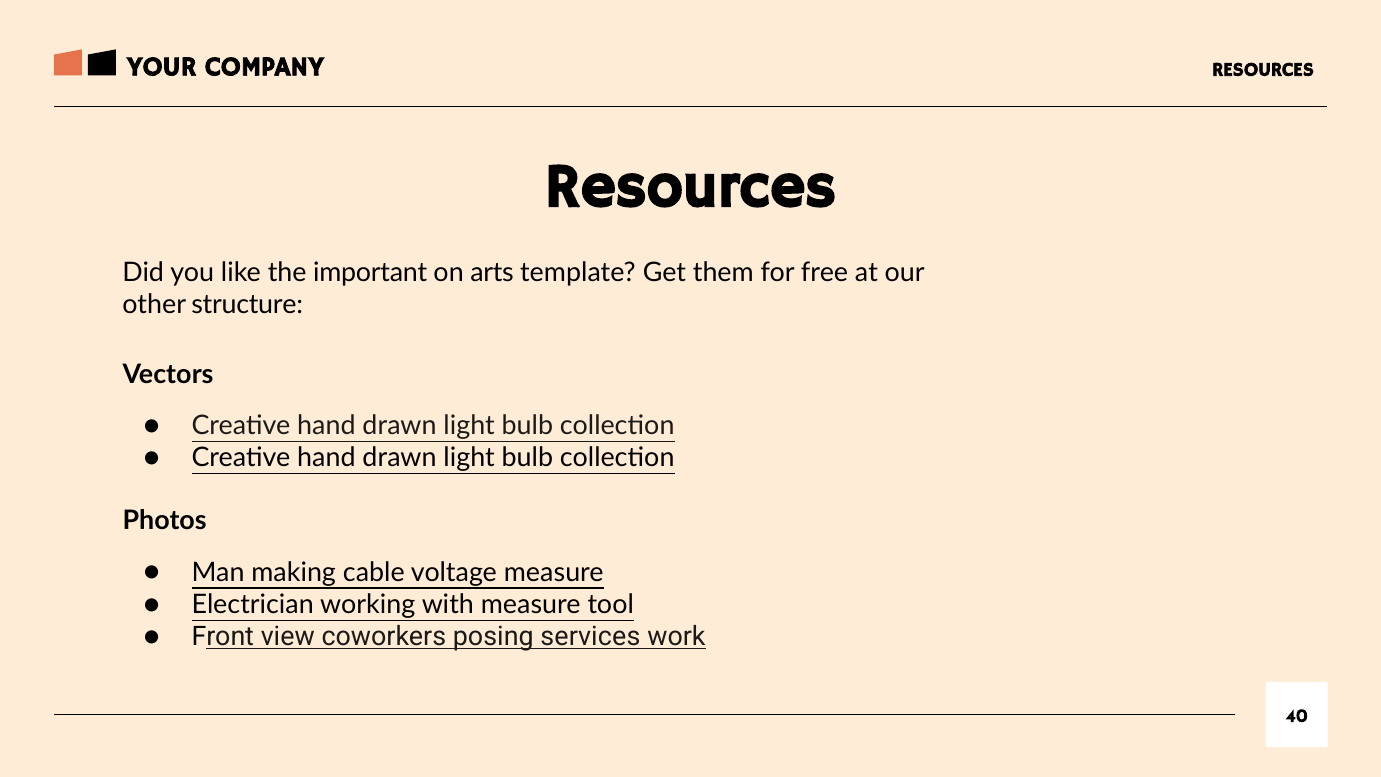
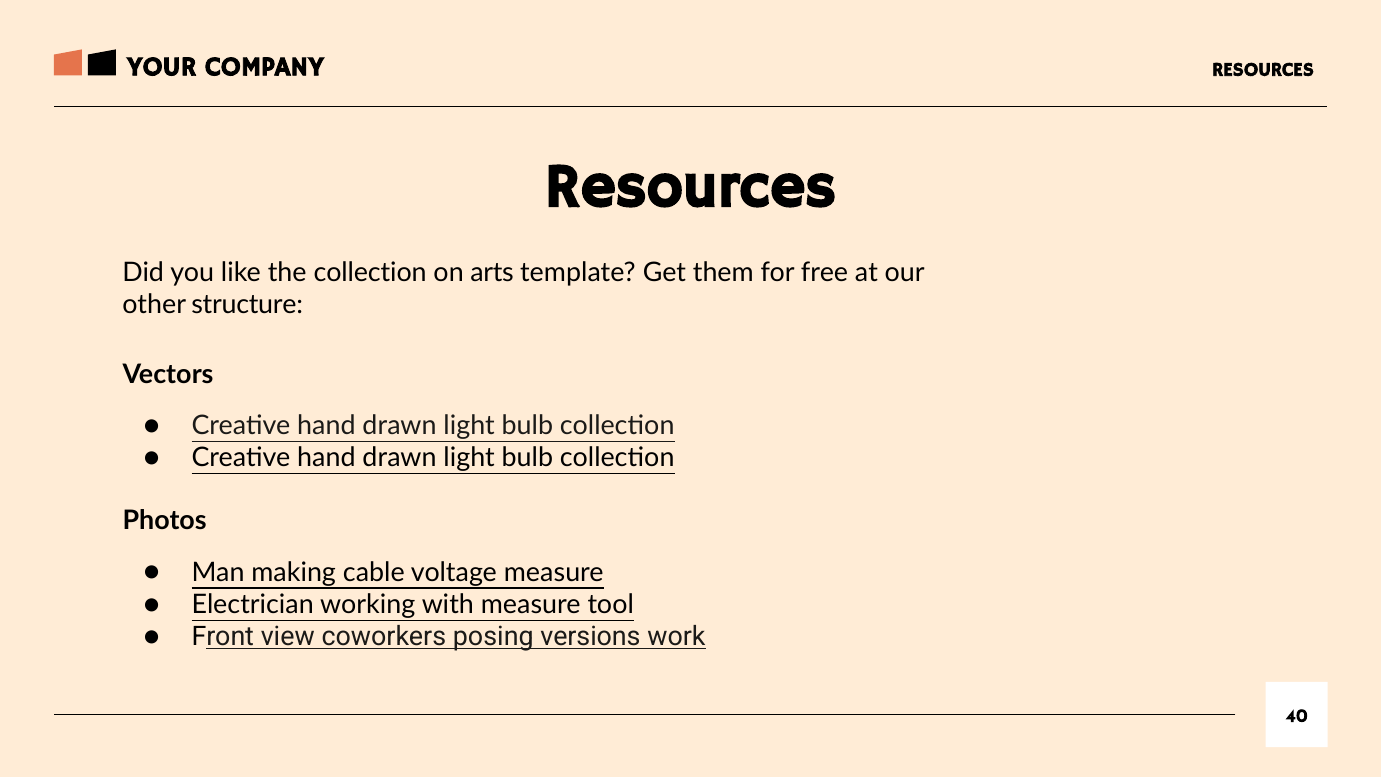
the important: important -> collection (370, 272)
services: services -> versions (590, 637)
